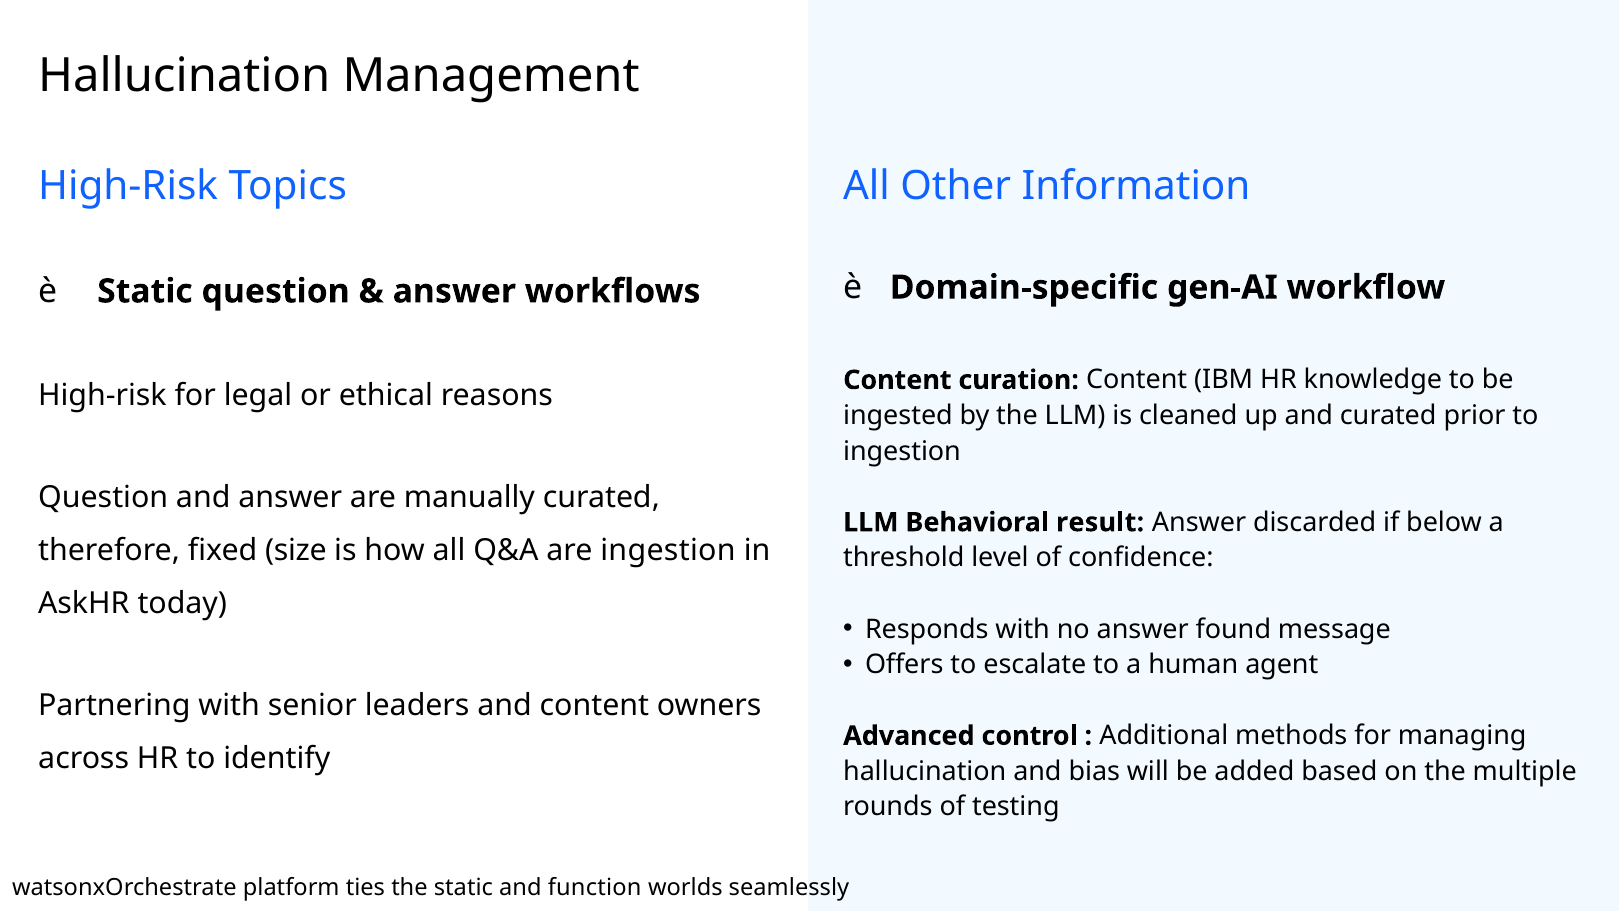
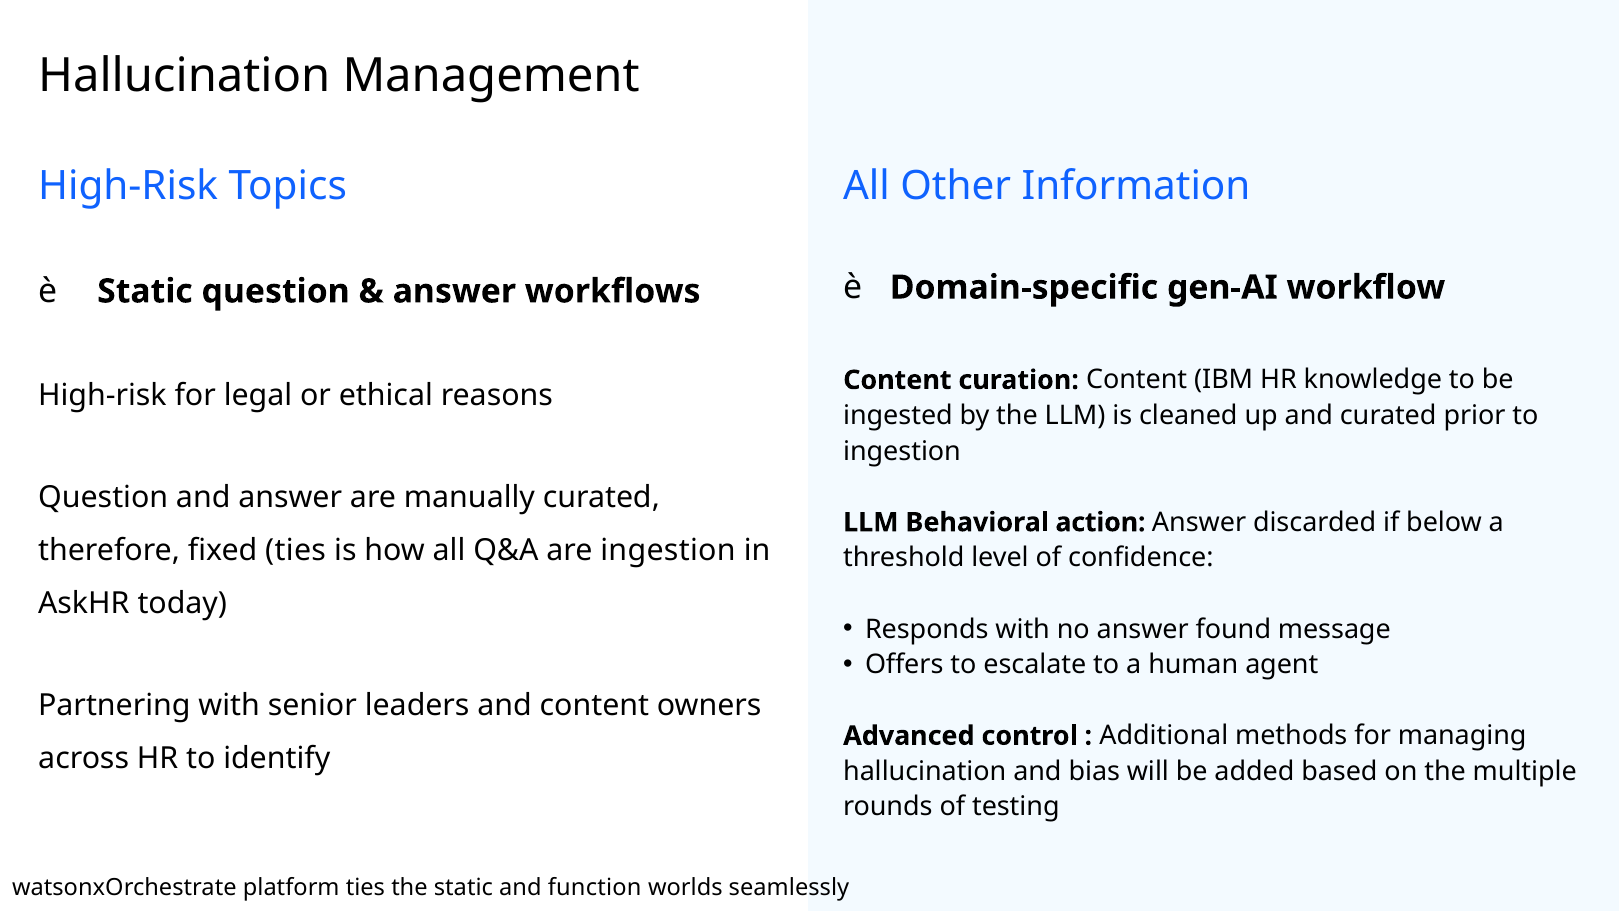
result: result -> action (1100, 522)
fixed size: size -> ties (296, 550)
